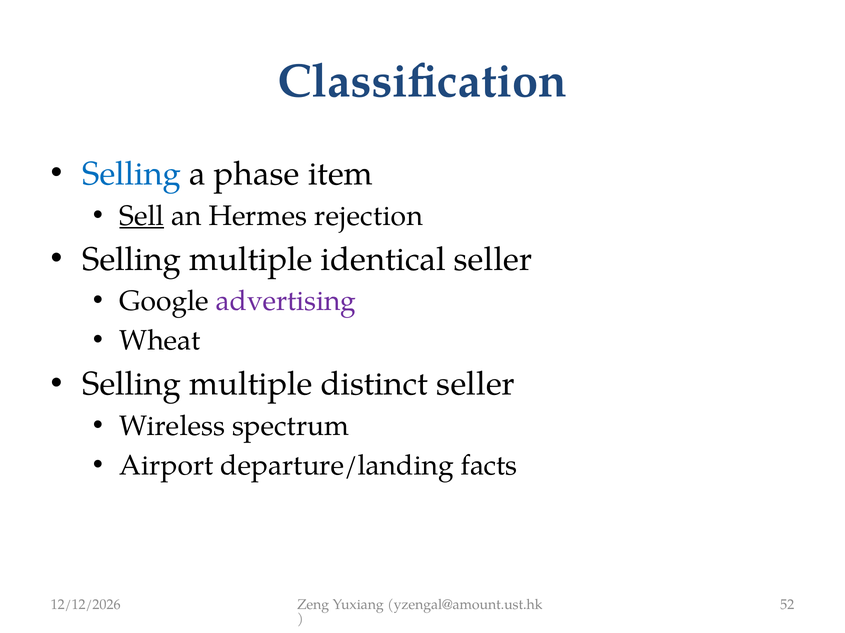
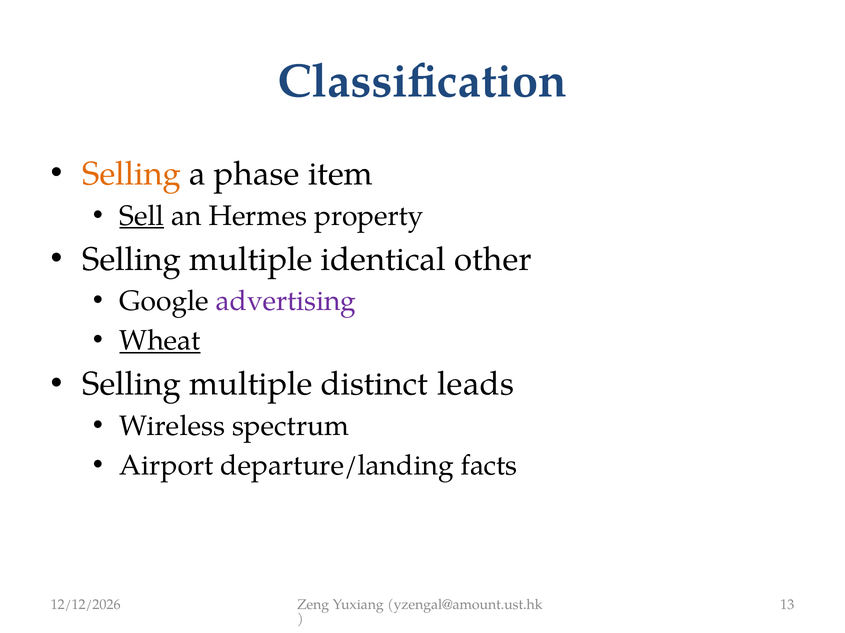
Selling colour: blue -> orange (132, 174)
rejection: rejection -> property (369, 216)
identical seller: seller -> other (493, 260)
Wheat underline: none -> present (160, 341)
distinct seller: seller -> leads (476, 384)
52: 52 -> 13 (787, 605)
